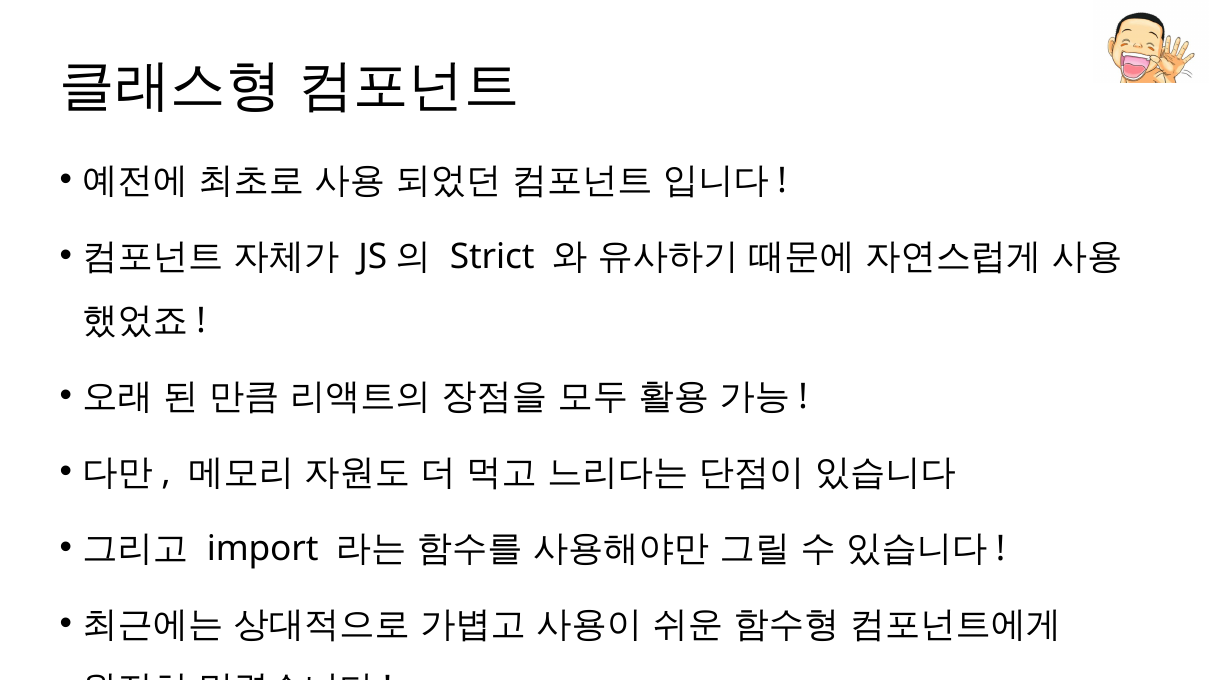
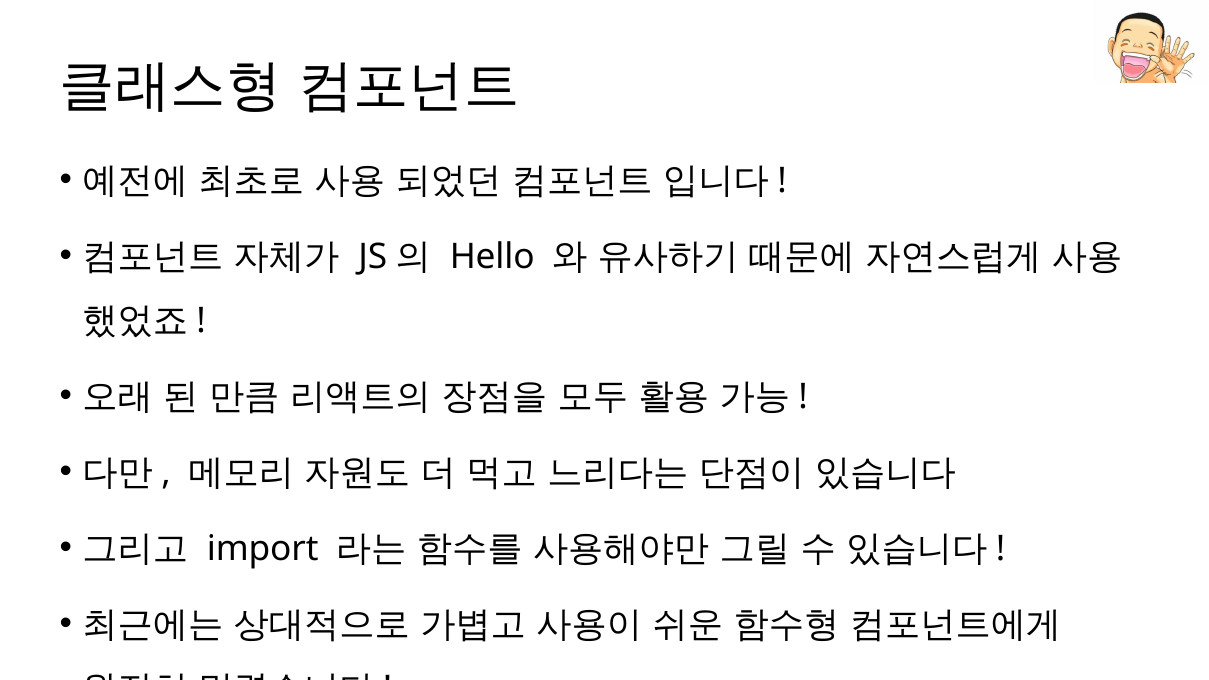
Strict: Strict -> Hello (492, 257)
